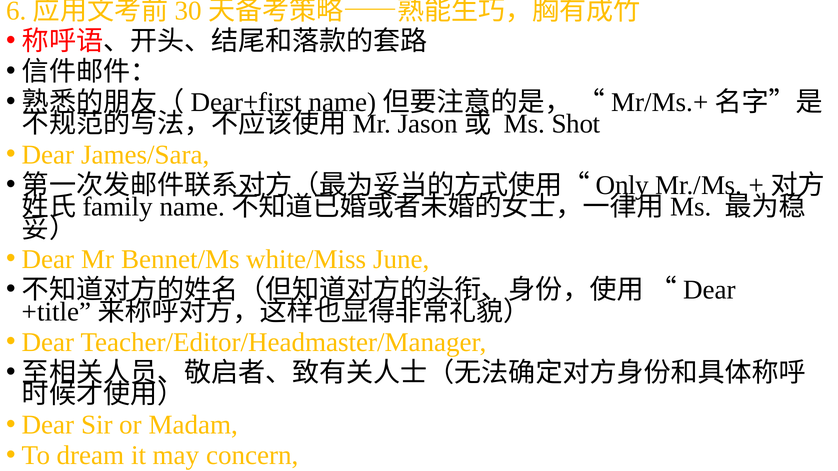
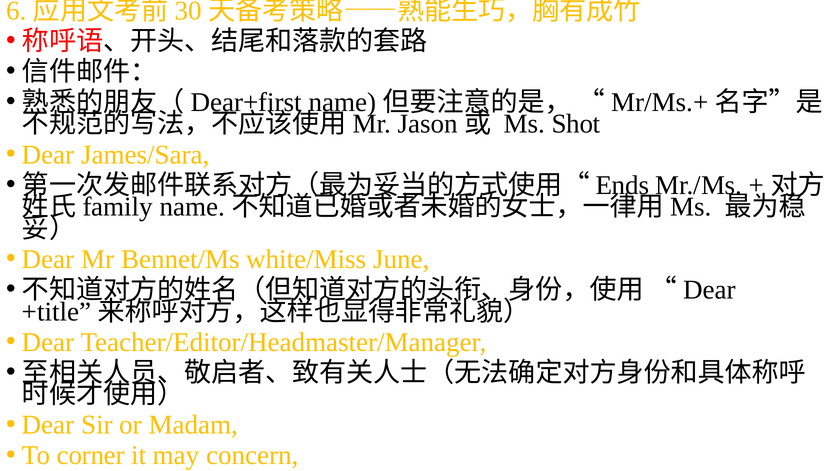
Only: Only -> Ends (622, 185)
dream: dream -> corner (91, 456)
